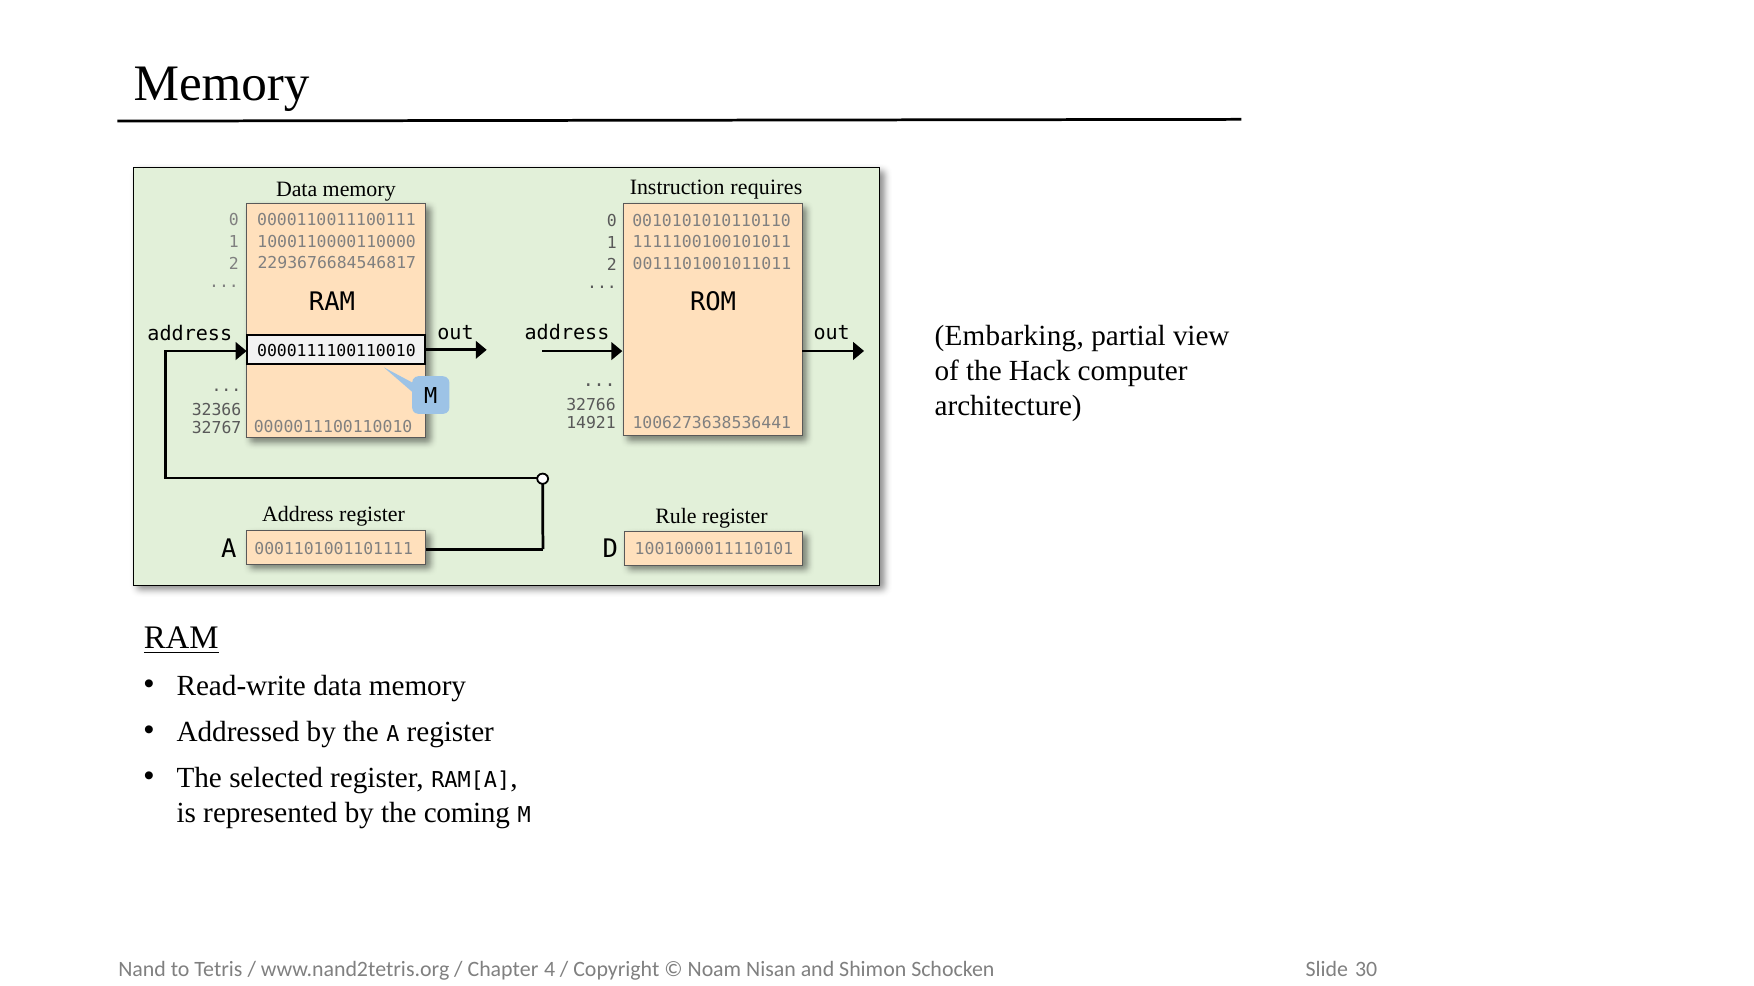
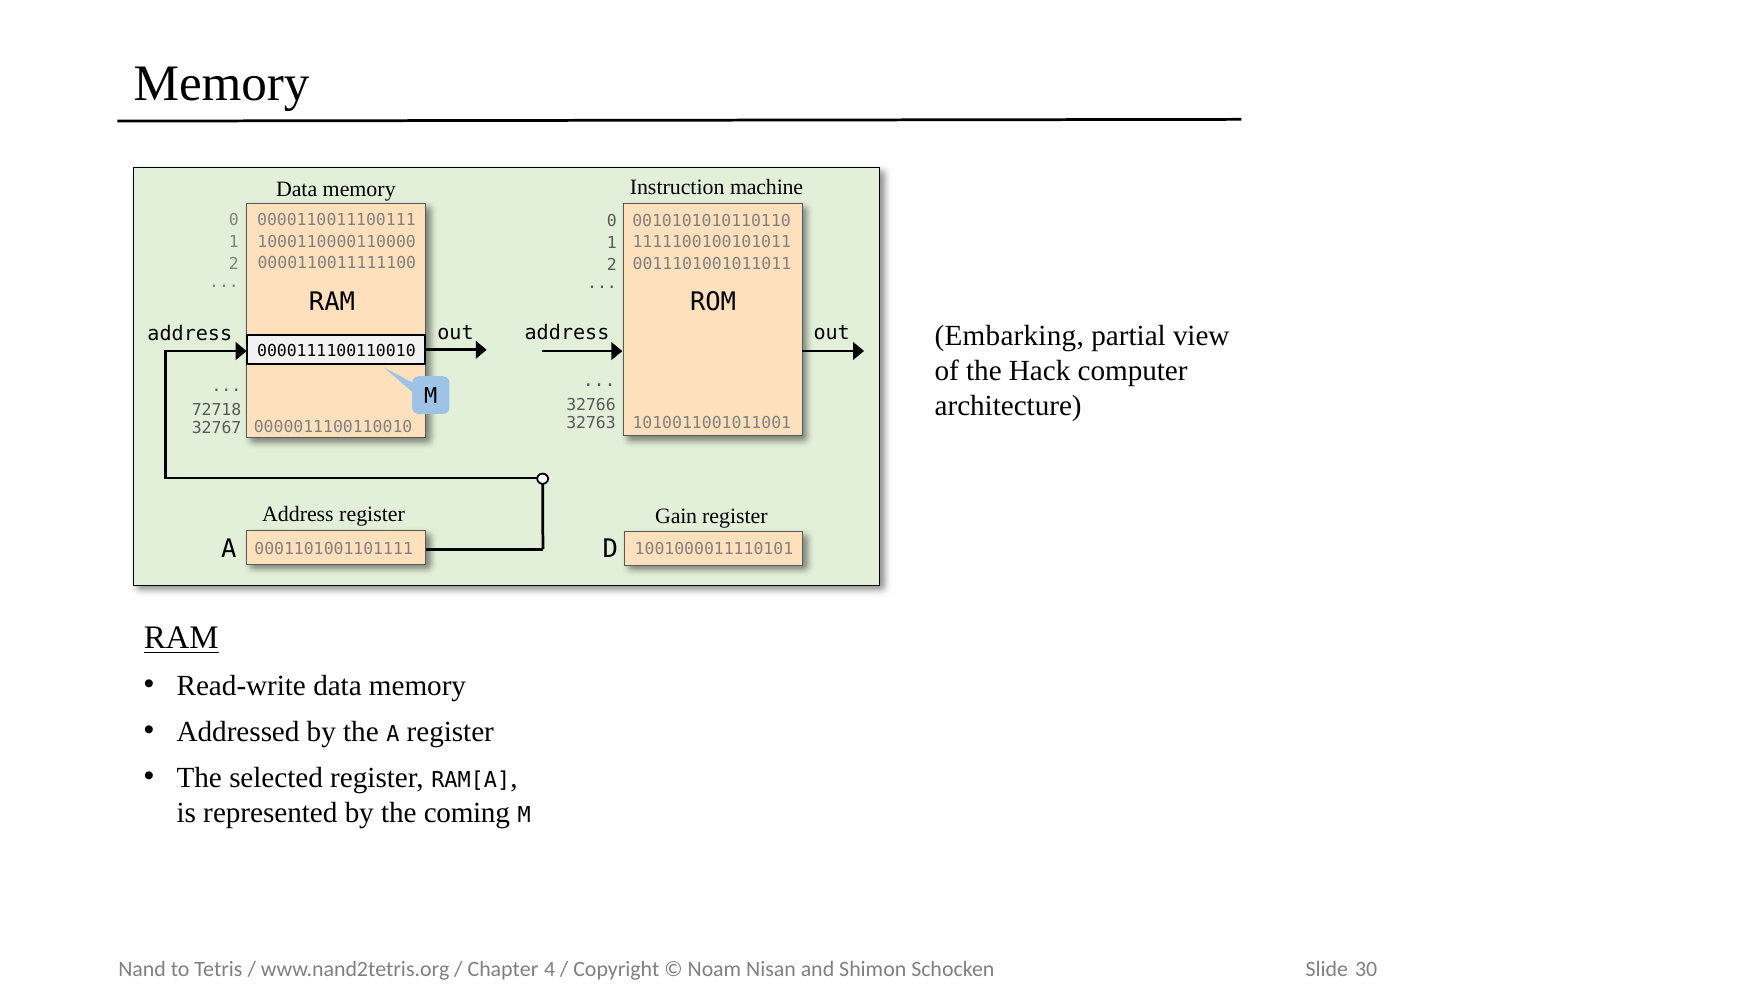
requires: requires -> machine (767, 188)
2293676684546817: 2293676684546817 -> 0000110011111100 (337, 264)
32366: 32366 -> 72718 (217, 410)
1006273638536441: 1006273638536441 -> 1010011001011001 (712, 423)
14921: 14921 -> 32763 (591, 424)
Rule: Rule -> Gain (676, 517)
